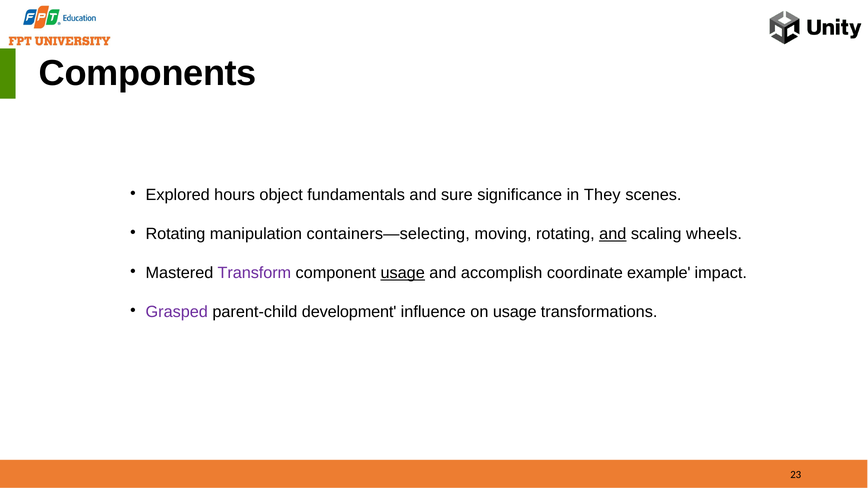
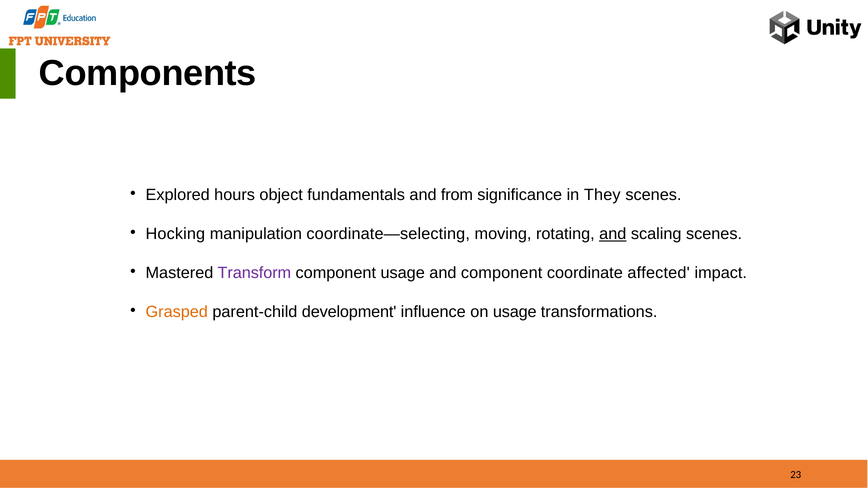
sure: sure -> from (457, 195)
Rotating: Rotating -> Hocking (175, 234)
containers—selecting: containers—selecting -> coordinate—selecting (388, 234)
scaling wheels: wheels -> scenes (714, 234)
usage underline: present -> none (403, 273)
and accomplish: accomplish -> component (502, 273)
example: example -> affected (659, 273)
Grasped colour: purple -> orange (177, 312)
